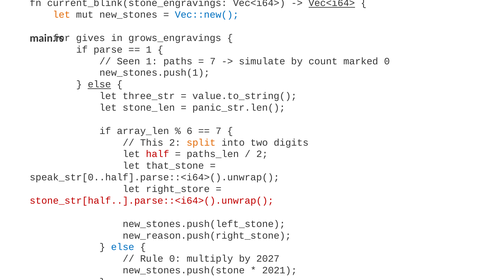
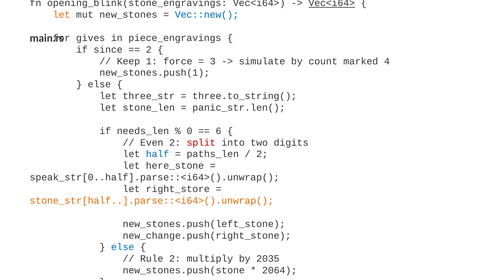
current_blink(stone_engravings: current_blink(stone_engravings -> opening_blink(stone_engravings (137, 3)
grows_engravings: grows_engravings -> piece_engravings (175, 38)
parse: parse -> since (108, 49)
1: 1 -> 2 (149, 49)
Seen: Seen -> Keep (128, 61)
paths: paths -> force (178, 61)
7: 7 -> 3 (213, 61)
marked 0: 0 -> 4 (387, 61)
else underline: present -> none (99, 84)
value.to_string(: value.to_string( -> three.to_string( (245, 96)
array_len: array_len -> needs_len (143, 131)
6: 6 -> 0 (189, 131)
7: 7 -> 6 (219, 131)
This: This -> Even (152, 142)
split colour: orange -> red (201, 142)
half colour: red -> blue (158, 154)
that_stone: that_stone -> here_stone (175, 165)
stone_str[half..].parse::<i64>().unwrap( colour: red -> orange (152, 200)
new_reason.push(right_stone: new_reason.push(right_stone -> new_change.push(right_stone (207, 235)
Rule 0: 0 -> 2 (175, 258)
2027: 2027 -> 2035 (268, 258)
2021: 2021 -> 2064 (280, 270)
